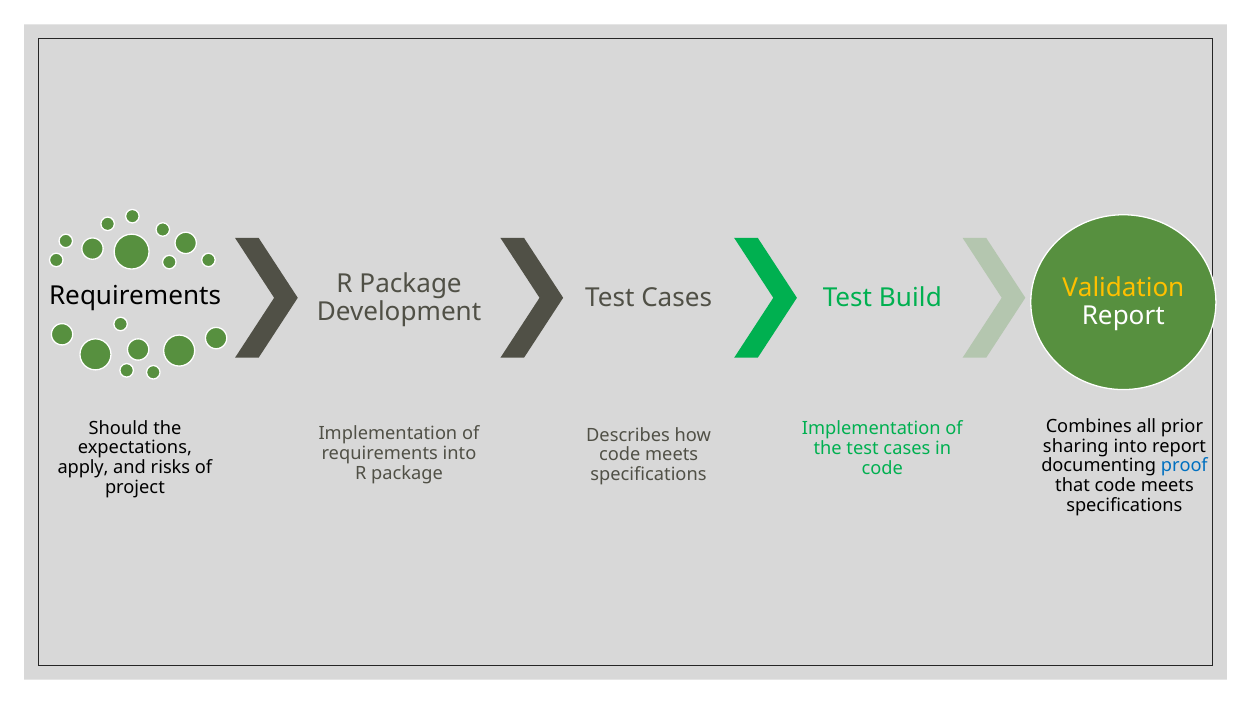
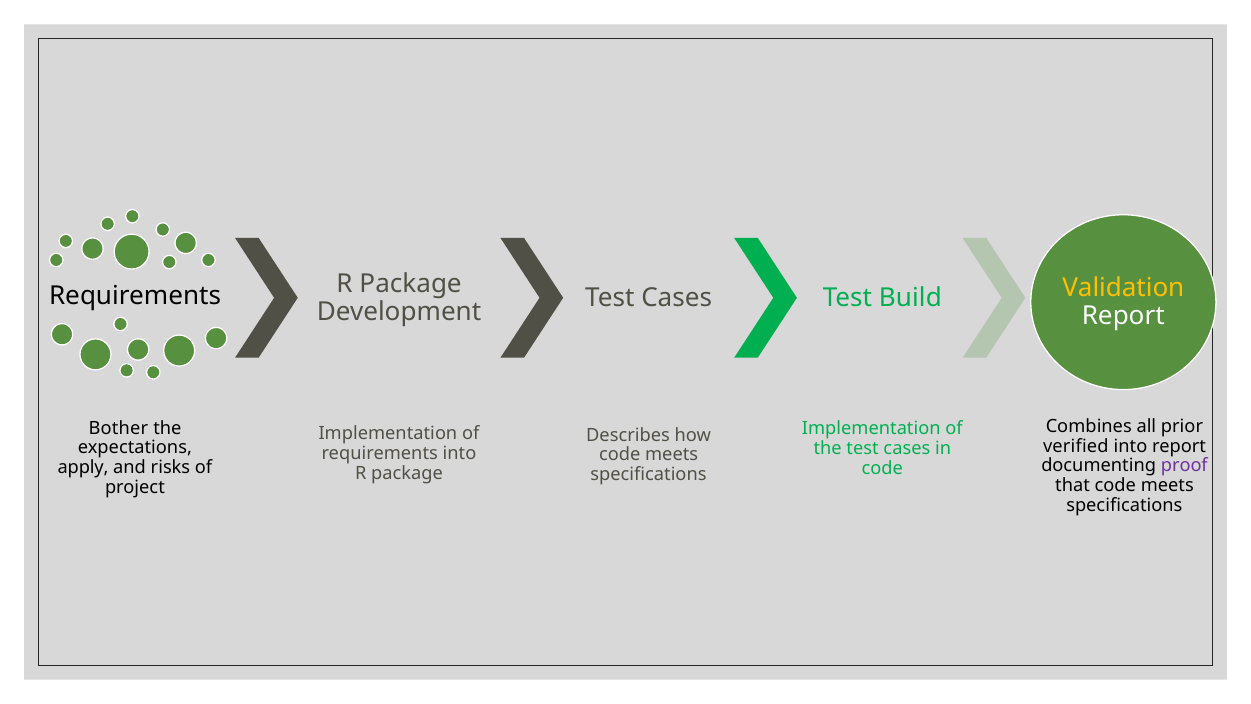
Should: Should -> Bother (118, 428)
sharing: sharing -> verified (1076, 446)
proof colour: blue -> purple (1184, 466)
